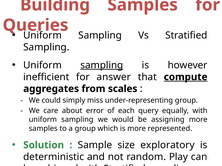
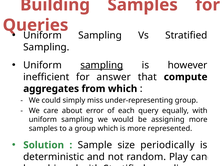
compute underline: present -> none (186, 77)
from scales: scales -> which (123, 89)
exploratory: exploratory -> periodically (168, 146)
